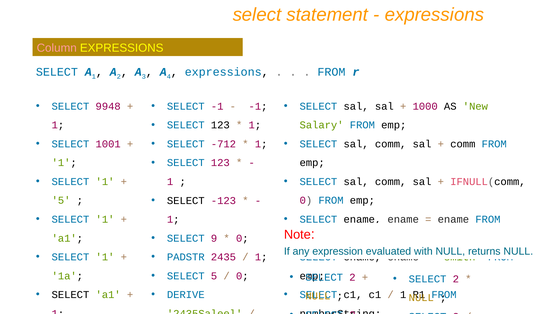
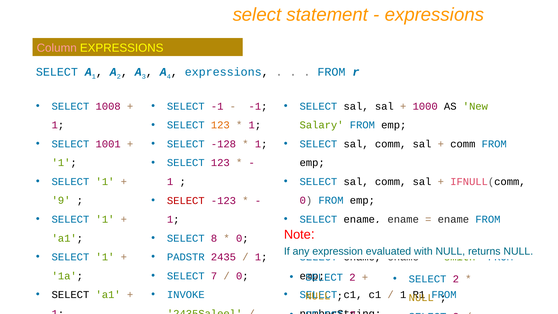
9948: 9948 -> 1008 (108, 106)
123 colour: black -> orange (220, 125)
-712: -712 -> -128 (223, 144)
SELECT colour: black -> red (186, 200)
5: 5 -> 9 (61, 200)
9: 9 -> 8 (214, 238)
SELECT 5: 5 -> 7 (214, 276)
DERIVE: DERIVE -> INVOKE (186, 295)
